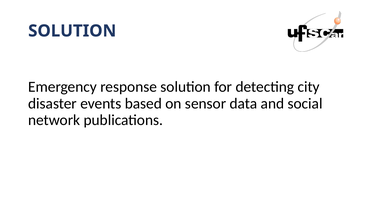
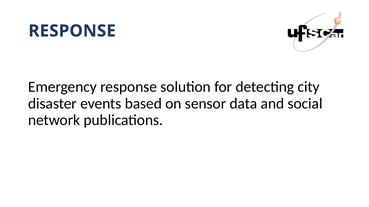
SOLUTION: SOLUTION -> RESPONSE (72, 31)
